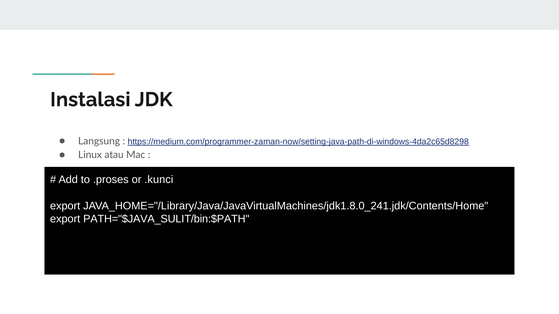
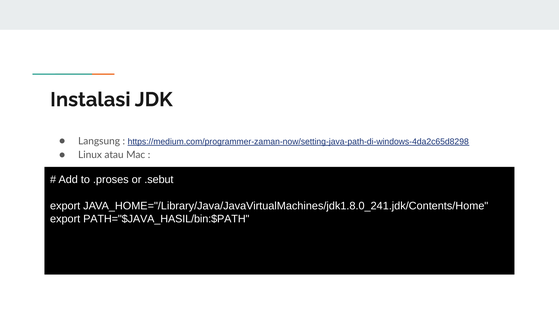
.kunci: .kunci -> .sebut (159, 180)
PATH="$JAVA_SULIT/bin:$PATH: PATH="$JAVA_SULIT/bin:$PATH -> PATH="$JAVA_HASIL/bin:$PATH (166, 219)
